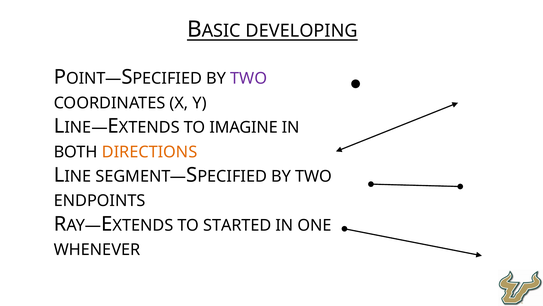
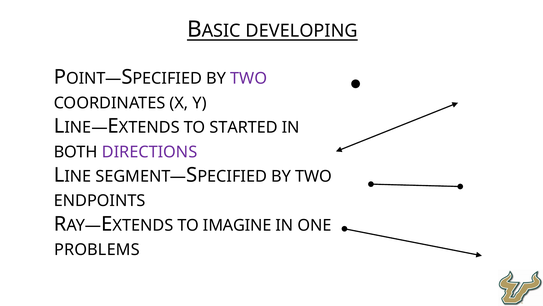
IMAGINE: IMAGINE -> STARTED (244, 127)
DIRECTIONS colour: orange -> purple (150, 152)
STARTED: STARTED -> IMAGINE (237, 225)
WHENEVER: WHENEVER -> PROBLEMS (97, 249)
